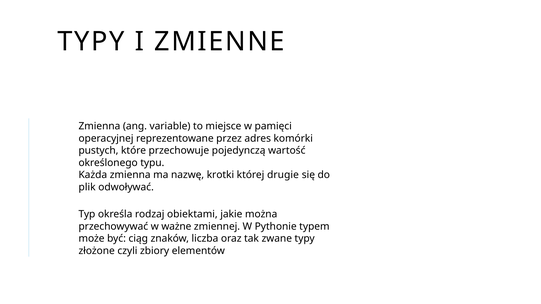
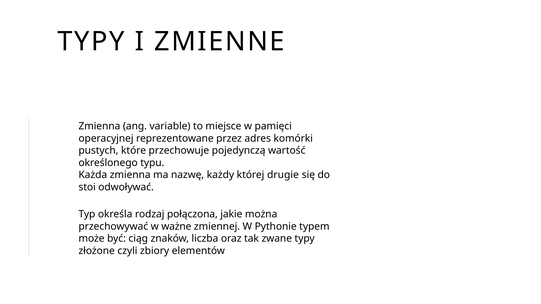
krotki: krotki -> każdy (220, 175)
plik: plik -> stoi (87, 187)
obiektami: obiektami -> połączona (192, 214)
